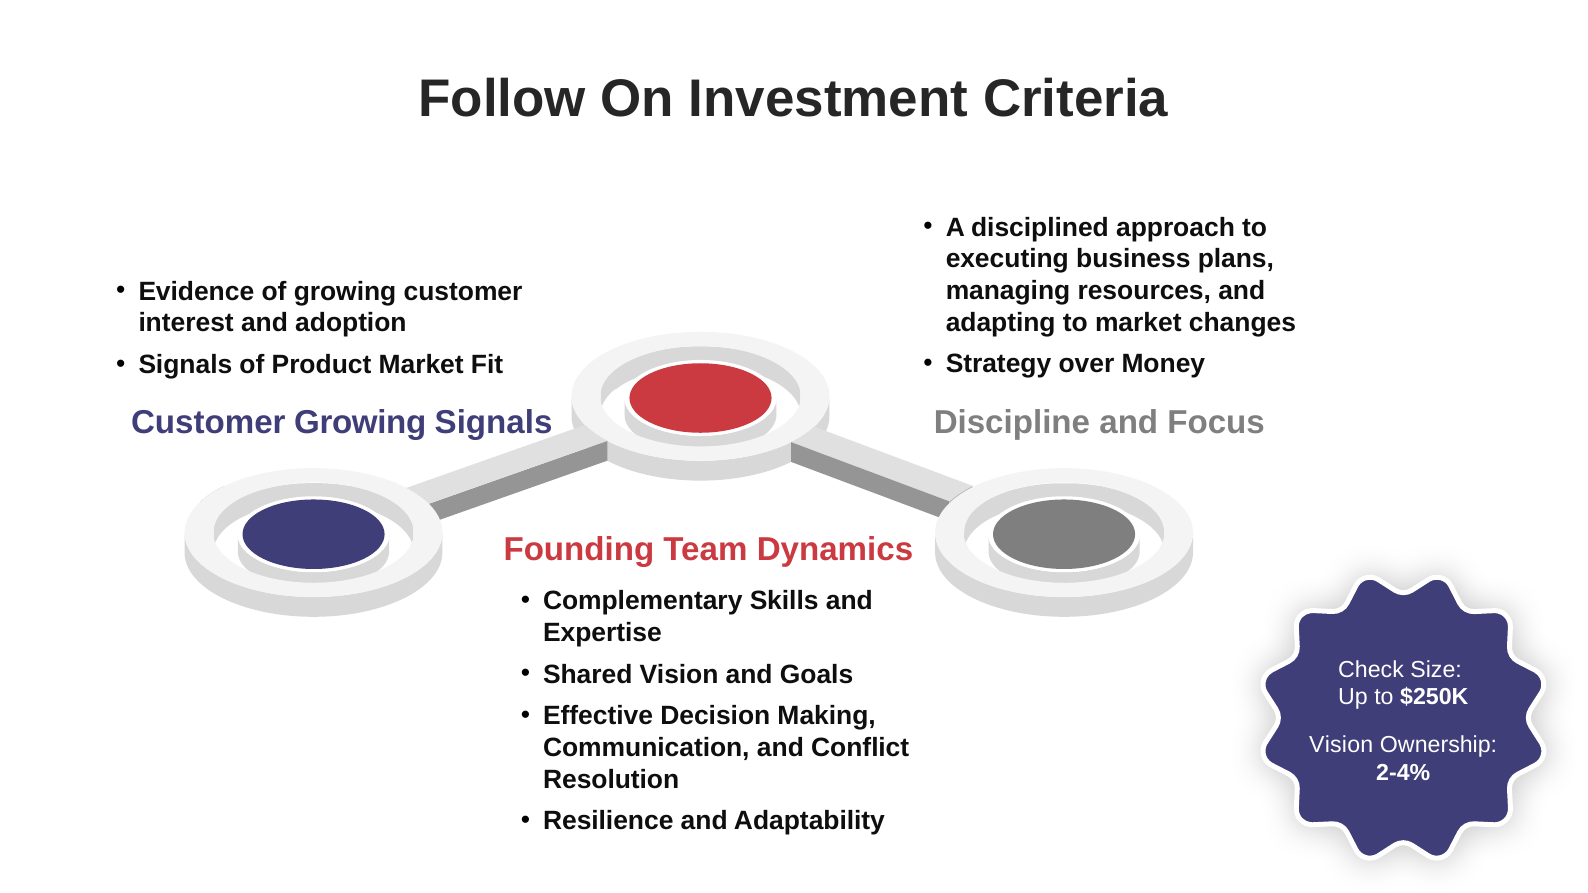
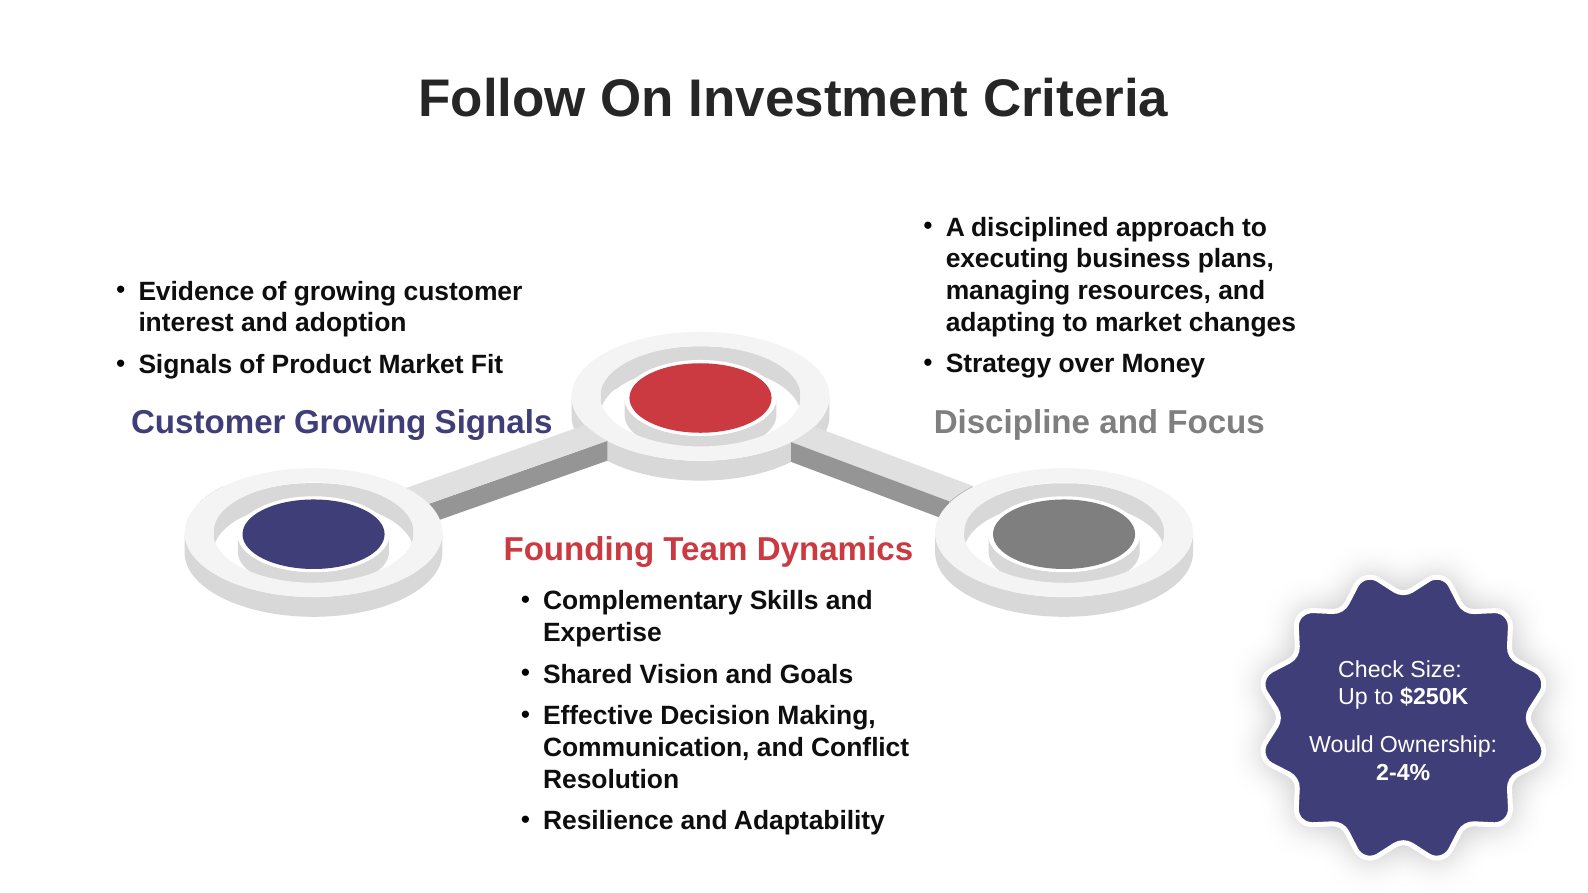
Vision: Vision -> Would (1341, 745)
